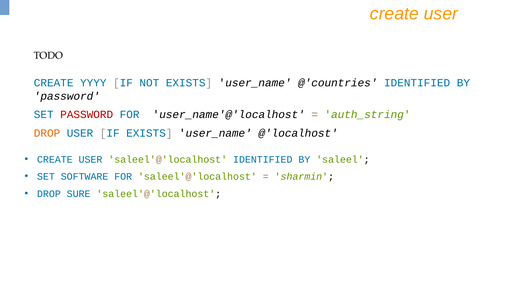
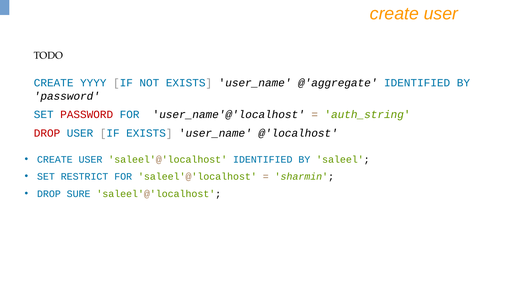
@'countries: @'countries -> @'aggregate (338, 83)
DROP colour: orange -> red (47, 133)
SOFTWARE: SOFTWARE -> RESTRICT (85, 177)
